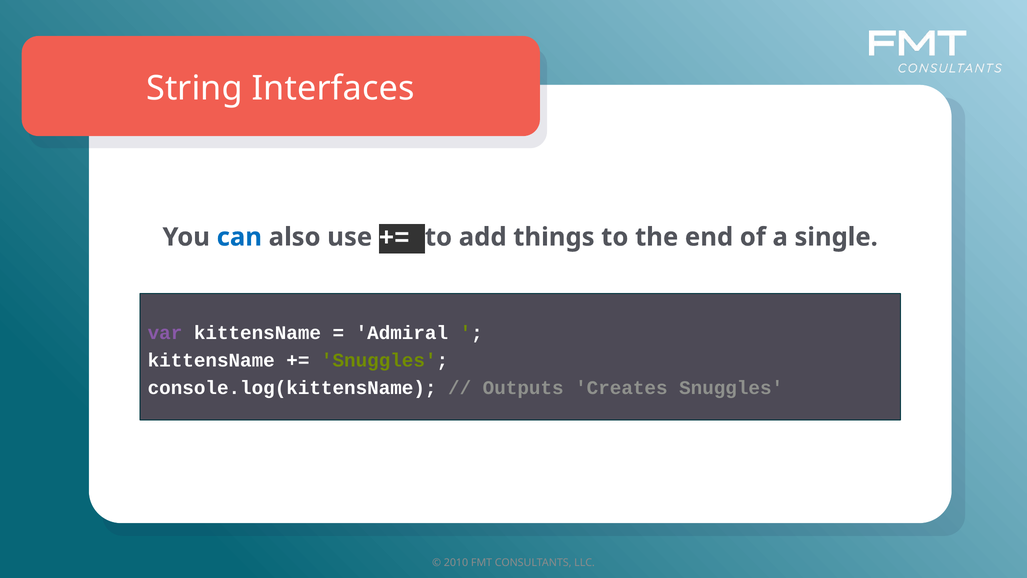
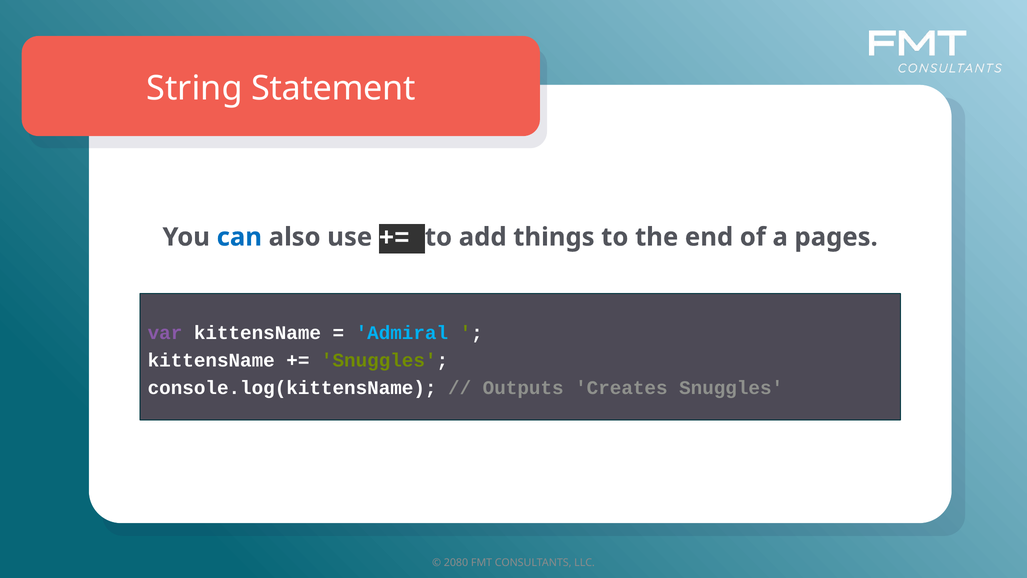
Interfaces: Interfaces -> Statement (333, 88)
single: single -> pages (836, 237)
Admiral colour: white -> light blue (402, 332)
2010: 2010 -> 2080 (456, 562)
